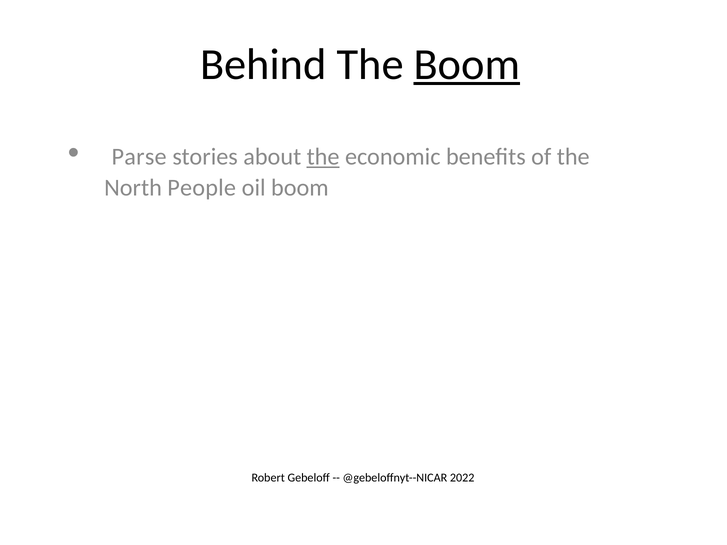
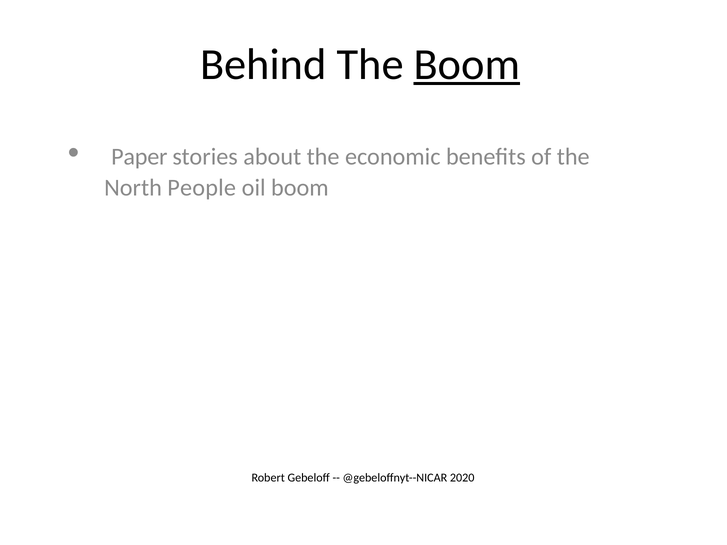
Parse: Parse -> Paper (139, 157)
the underline: present -> none (323, 157)
2022: 2022 -> 2020 (462, 478)
